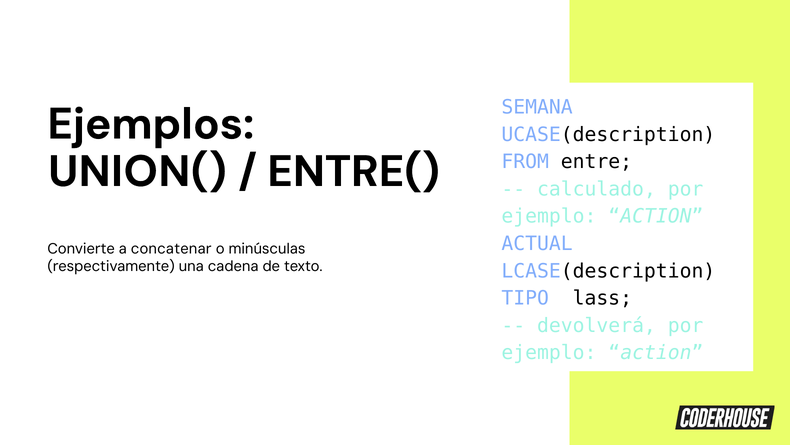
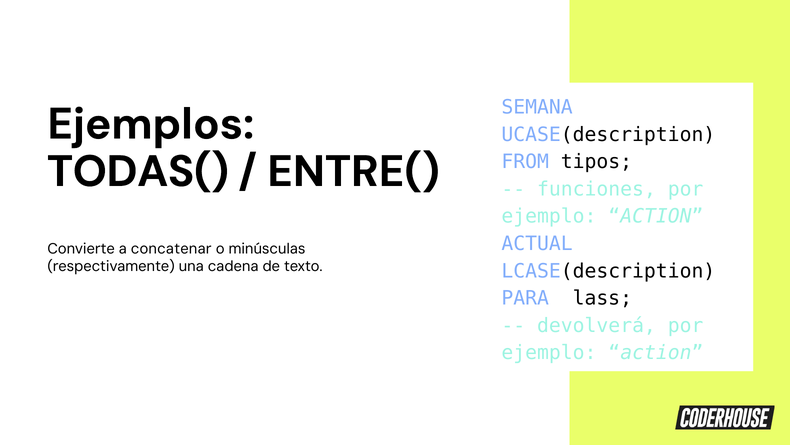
entre: entre -> tipos (596, 162)
UNION(: UNION( -> TODAS( (138, 171)
calculado: calculado -> funciones (596, 189)
TIPO: TIPO -> PARA (525, 298)
